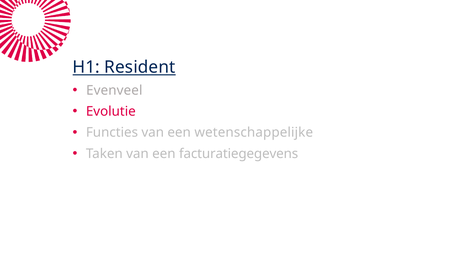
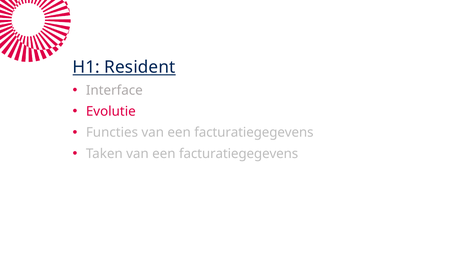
Evenveel: Evenveel -> Interface (114, 90)
Functies van een wetenschappelijke: wetenschappelijke -> facturatiegegevens (254, 133)
